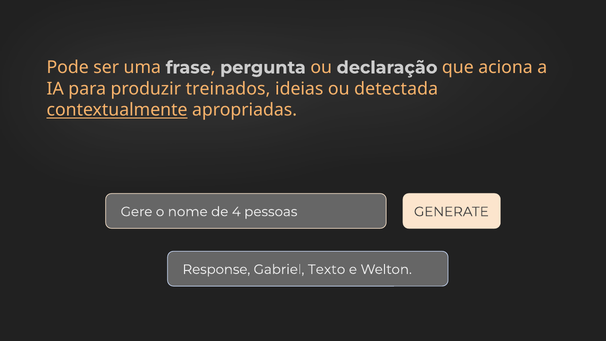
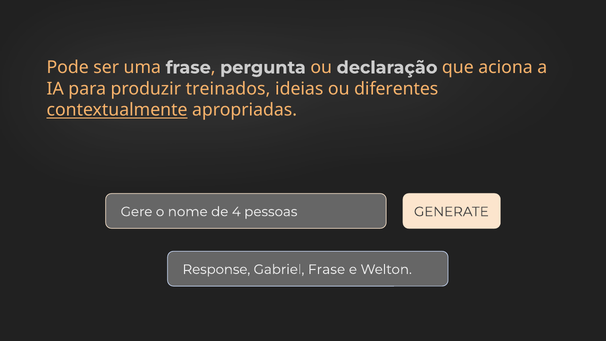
detectada: detectada -> diferentes (396, 89)
Gabriel Texto: Texto -> Frase (327, 269)
